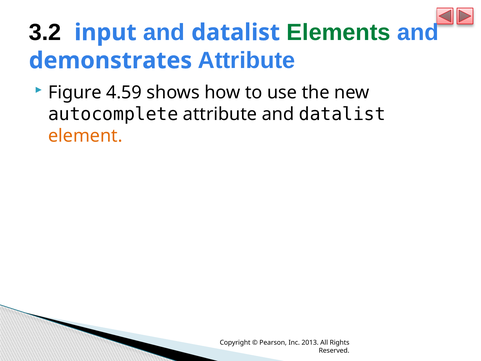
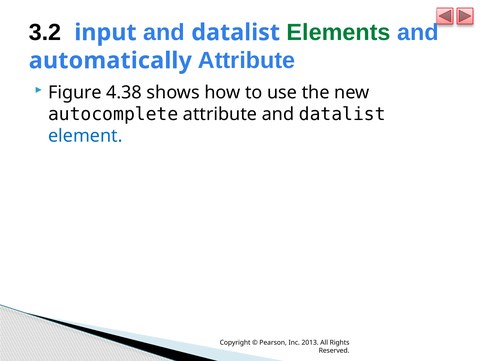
demonstrates: demonstrates -> automatically (110, 61)
4.59: 4.59 -> 4.38 (124, 92)
element colour: orange -> blue (85, 136)
